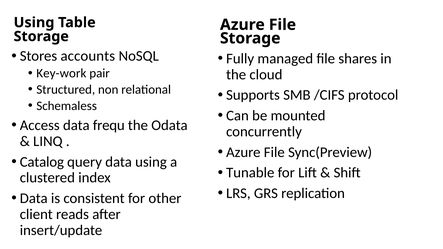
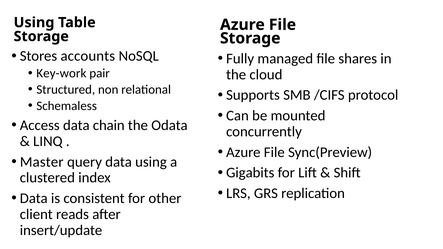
frequ: frequ -> chain (109, 125)
Catalog: Catalog -> Master (42, 162)
Tunable: Tunable -> Gigabits (250, 173)
